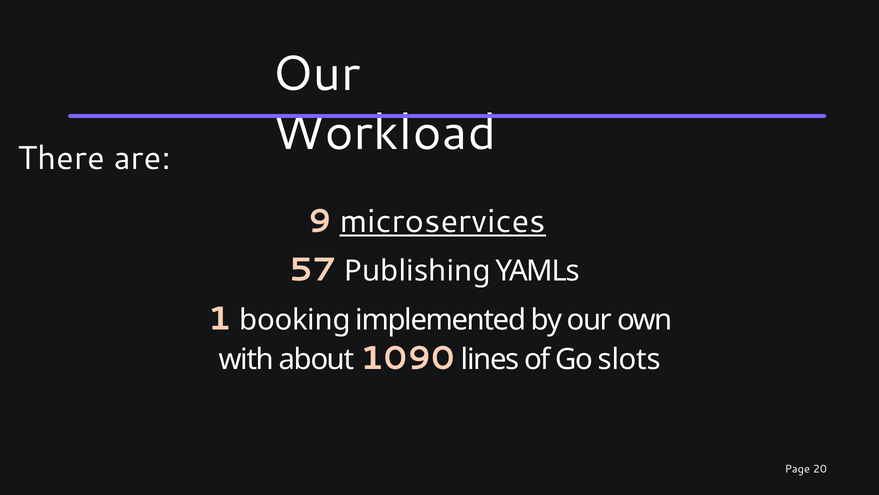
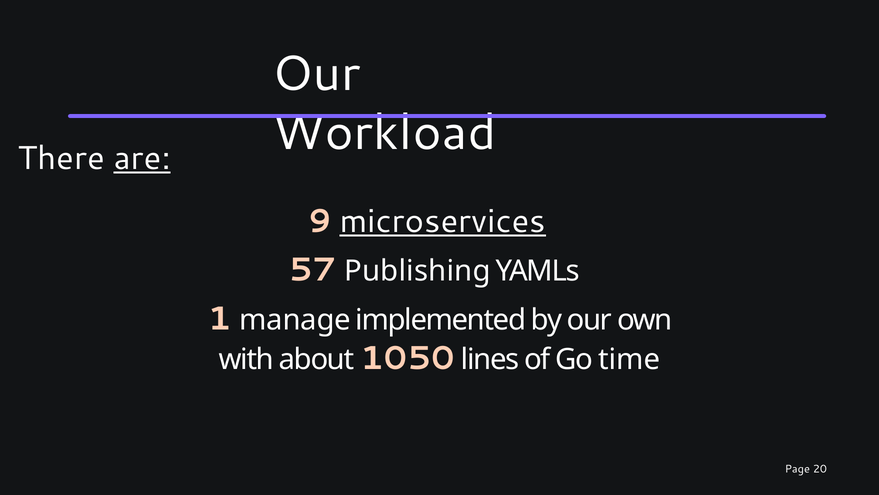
are underline: none -> present (142, 158)
booking: booking -> manage (295, 320)
1090: 1090 -> 1050 (408, 358)
slots: slots -> time (629, 359)
